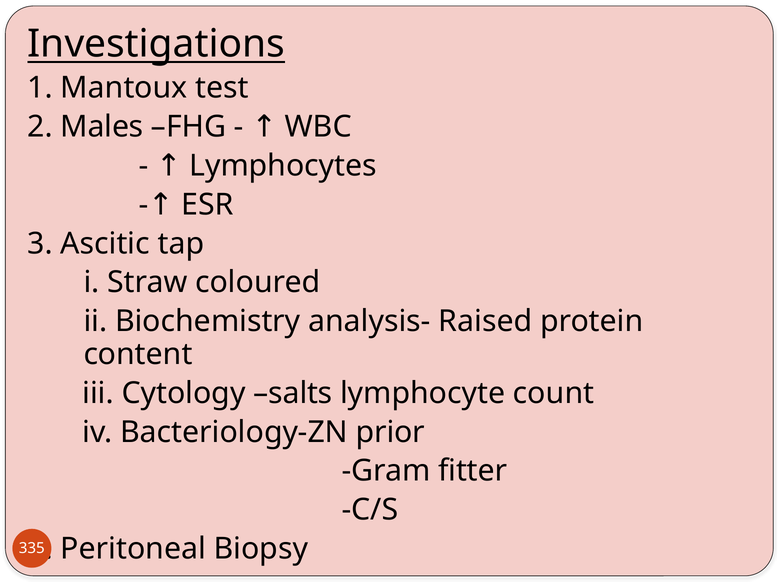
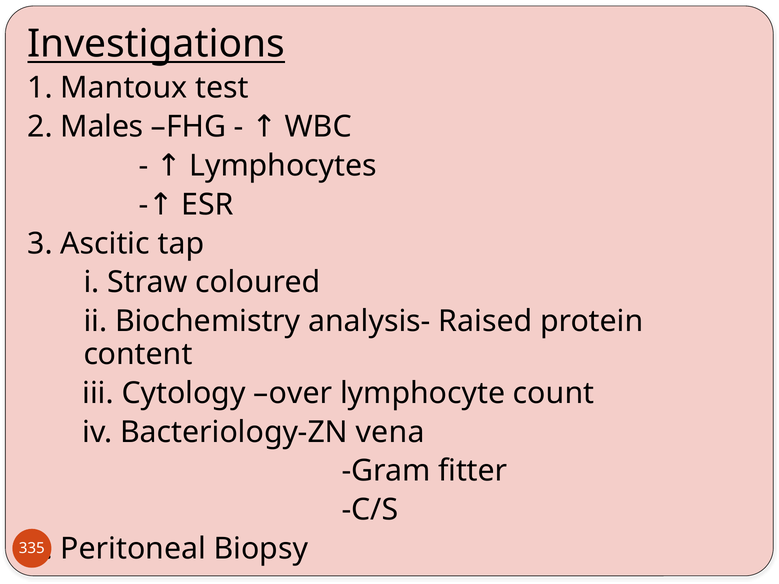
salts: salts -> over (293, 393)
prior: prior -> vena (390, 432)
